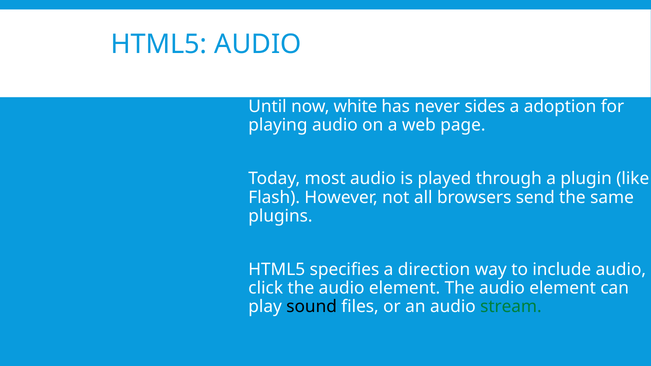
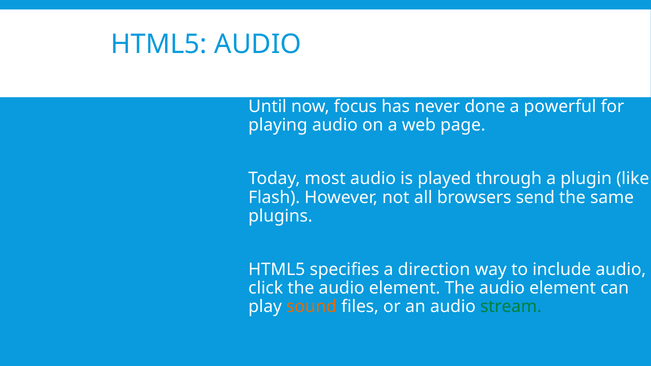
white: white -> focus (355, 107)
sides: sides -> done (485, 107)
adoption: adoption -> powerful (560, 107)
sound colour: black -> orange (312, 307)
